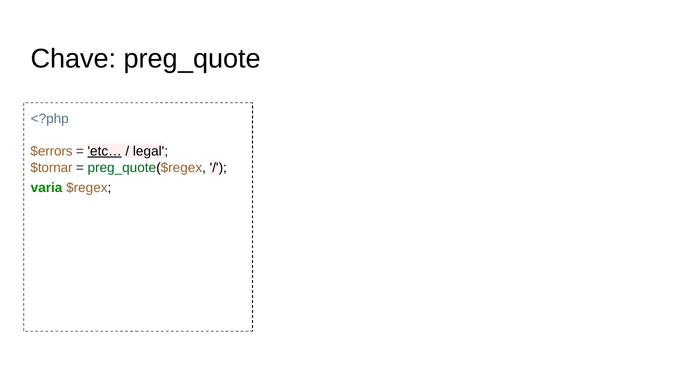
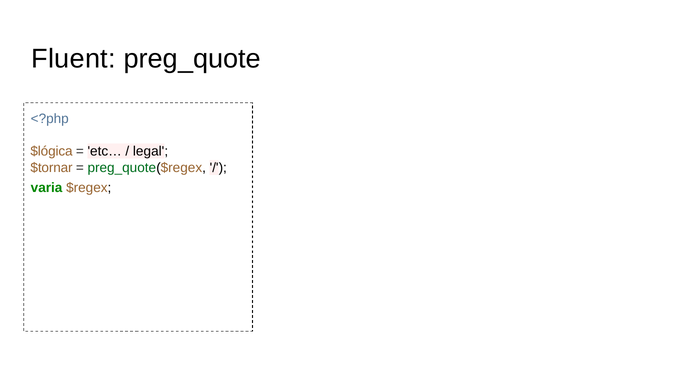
Chave: Chave -> Fluent (73, 59)
$errors: $errors -> $lógica (52, 151)
etc… underline: present -> none (105, 151)
